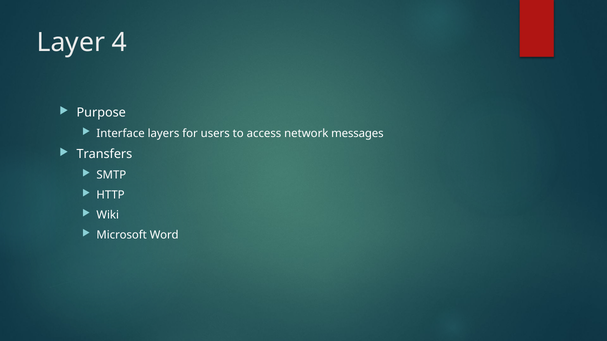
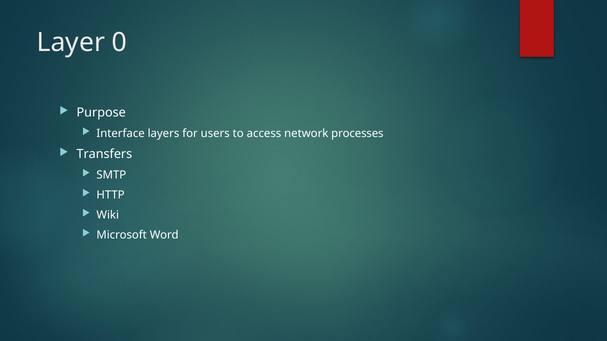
4: 4 -> 0 (119, 43)
messages: messages -> processes (357, 134)
